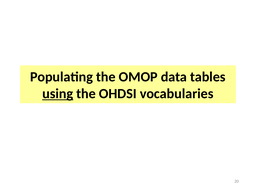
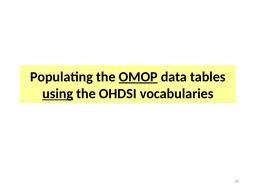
OMOP underline: none -> present (138, 77)
